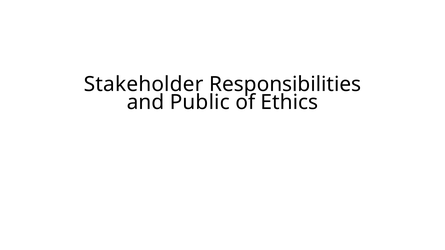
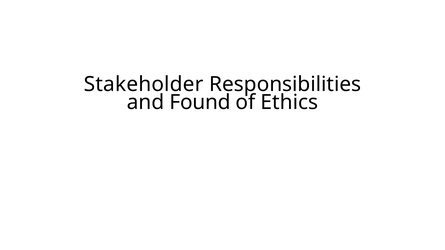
Public: Public -> Found (200, 103)
